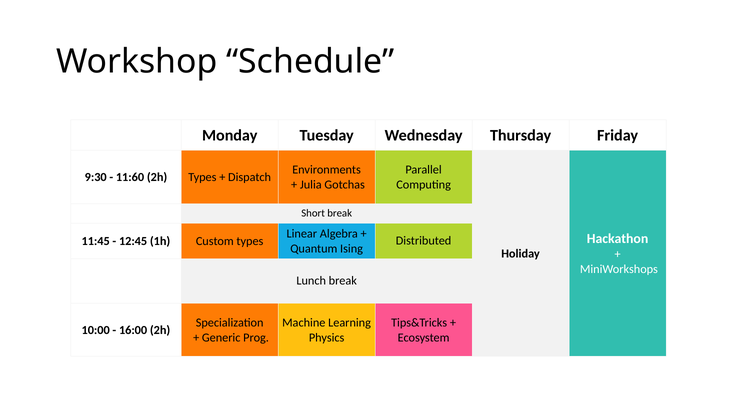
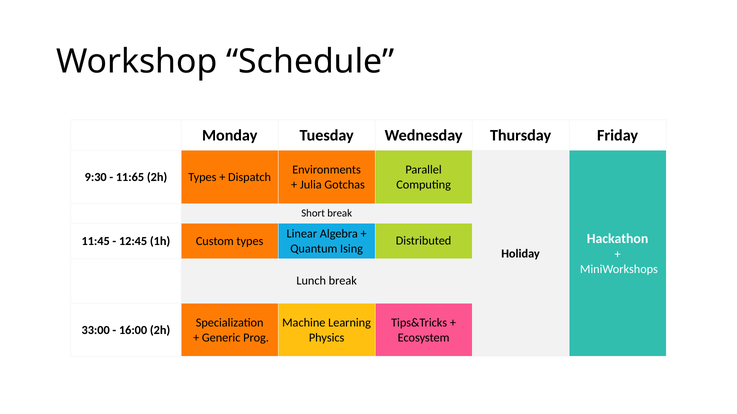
11:60: 11:60 -> 11:65 (130, 178)
10:00: 10:00 -> 33:00 (96, 331)
